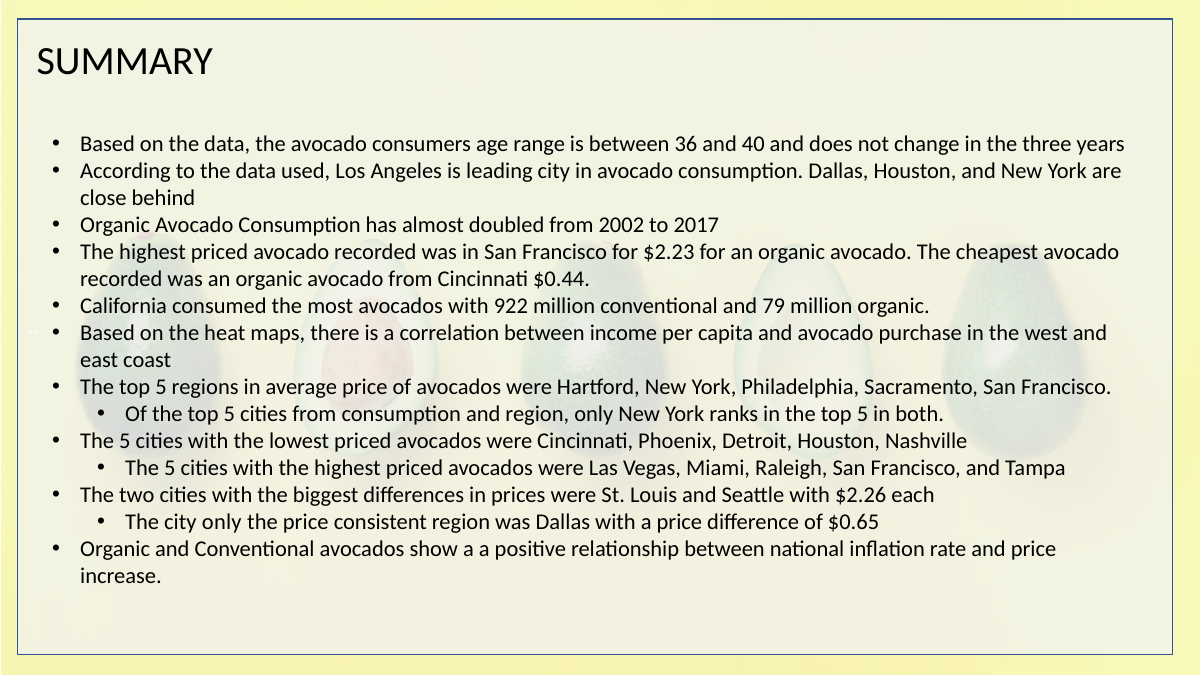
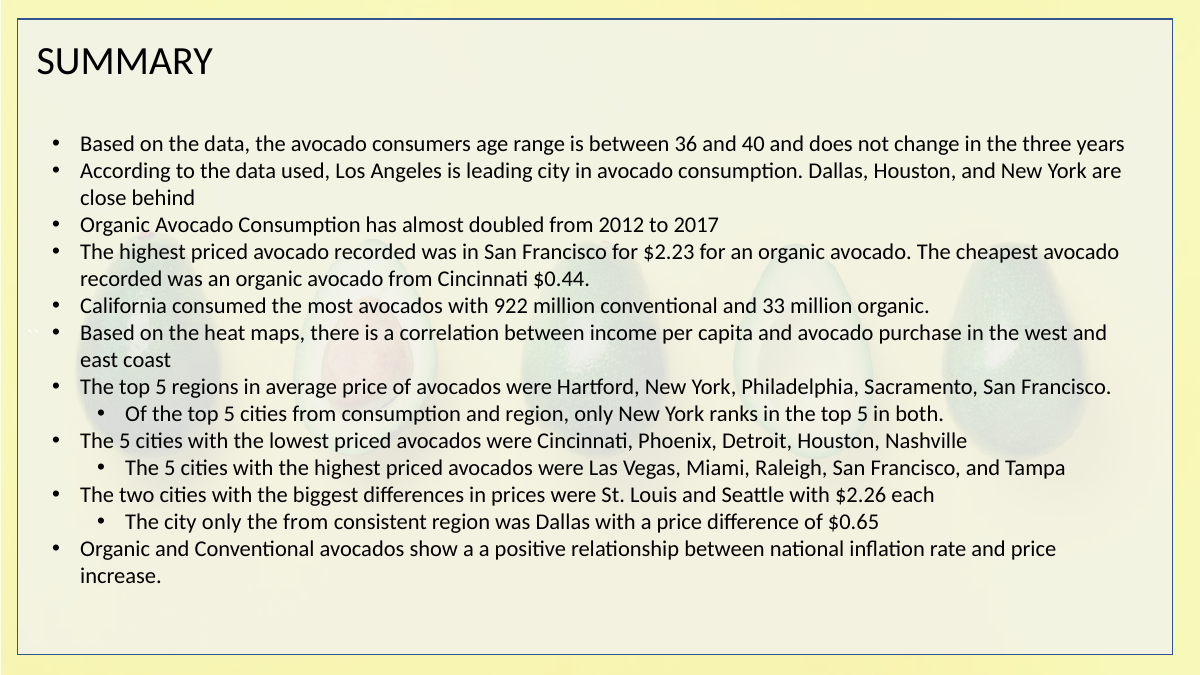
2002: 2002 -> 2012 (621, 225)
79: 79 -> 33 (774, 306)
the price: price -> from (306, 522)
